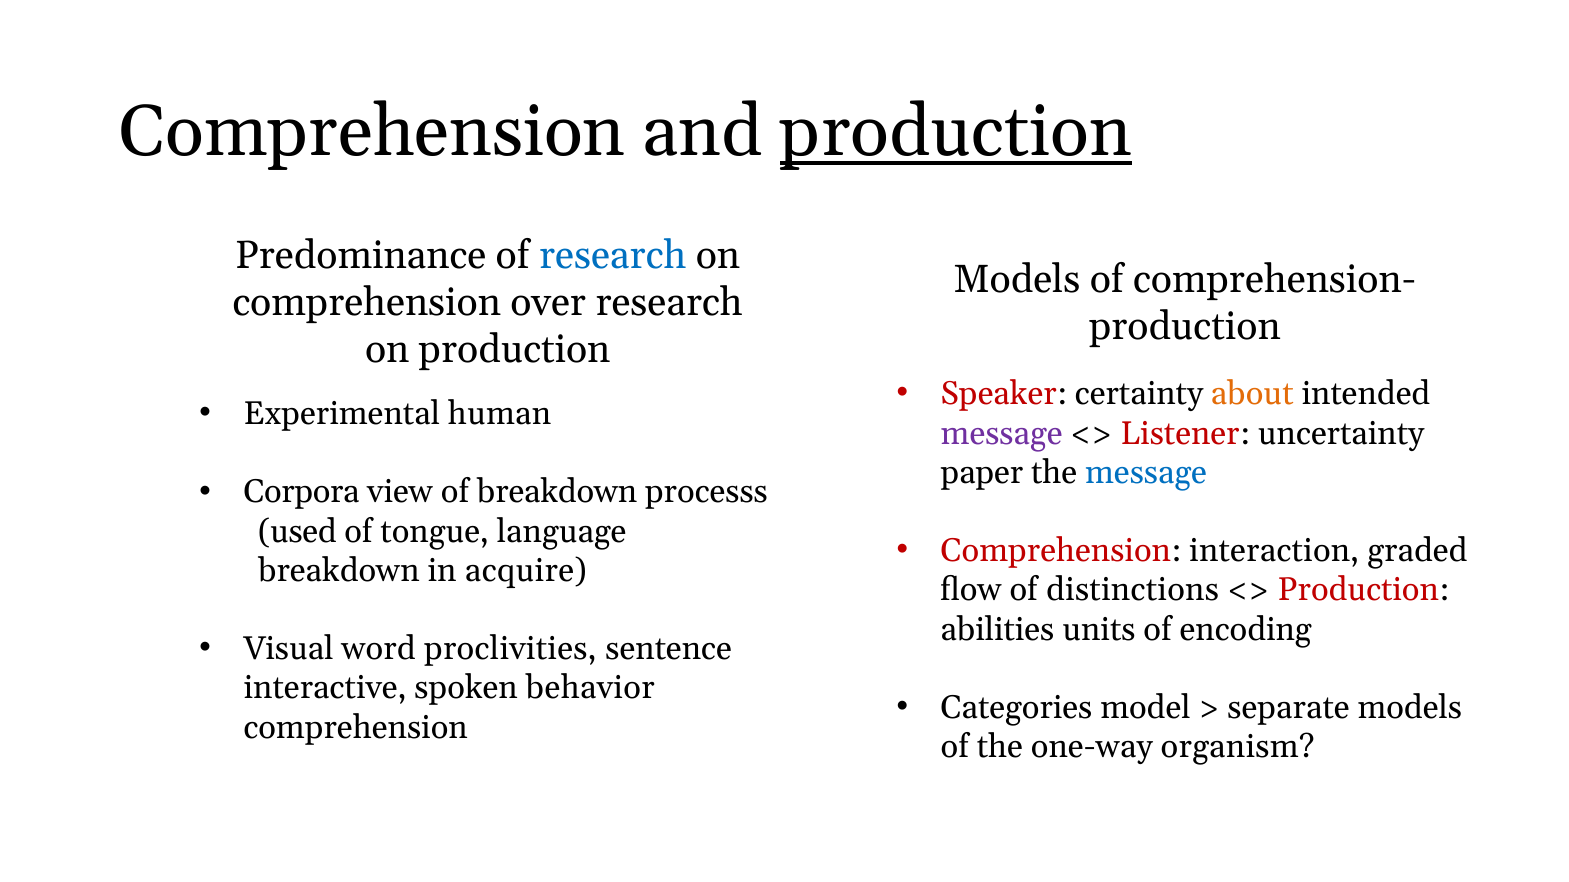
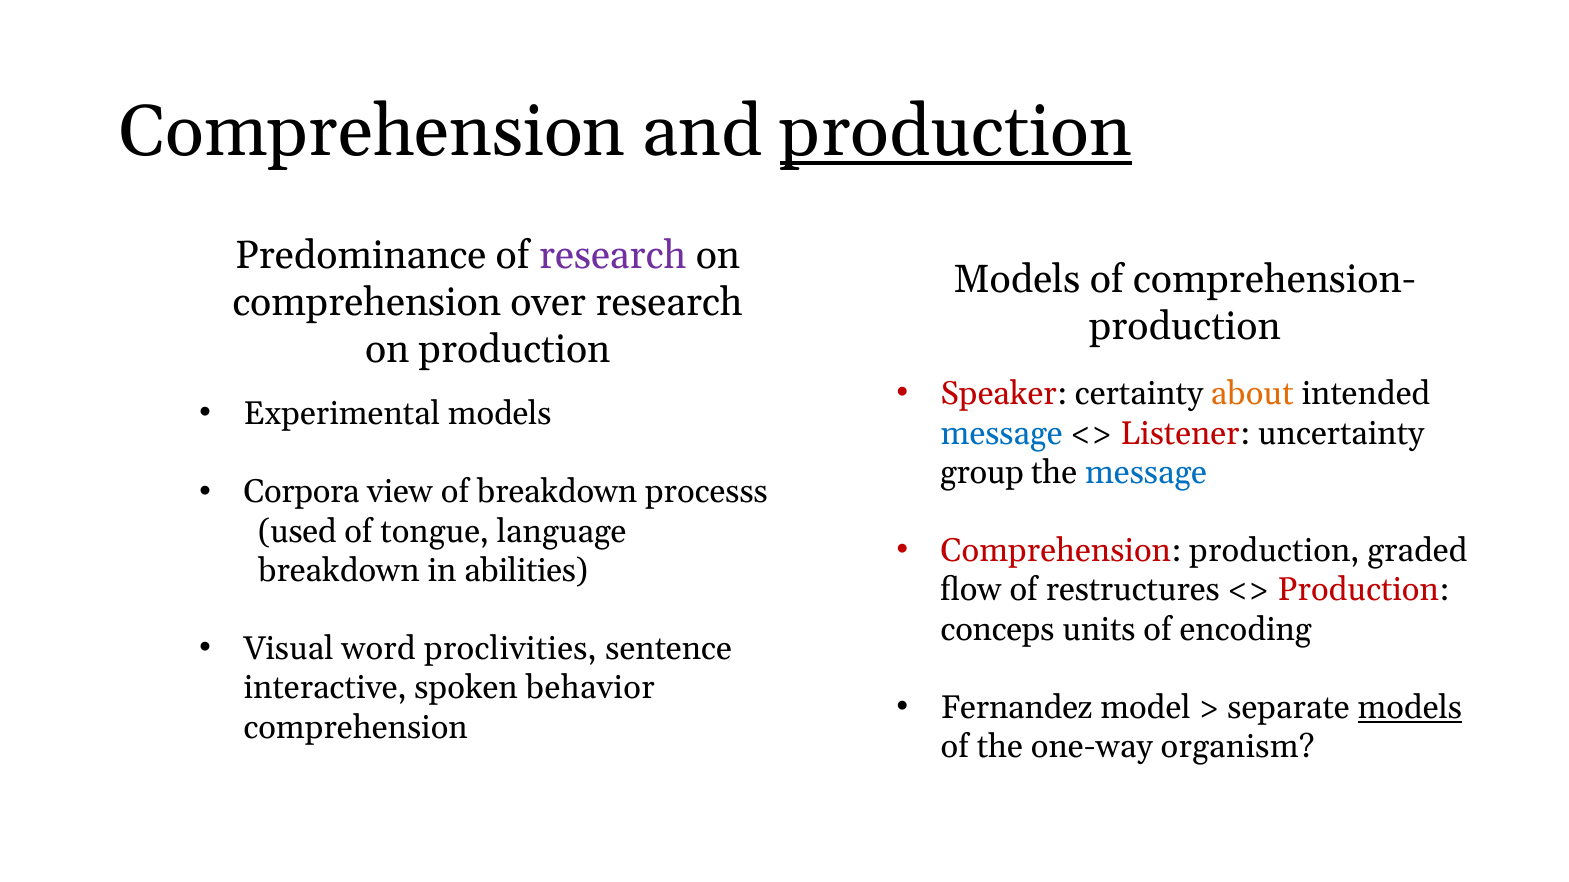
research colour: blue -> purple (613, 255)
Experimental human: human -> models (500, 414)
message colour: purple -> blue (1002, 434)
paper: paper -> group (982, 473)
Comprehension interaction: interaction -> production (1274, 551)
acquire: acquire -> abilities (526, 571)
distinctions: distinctions -> restructures (1133, 591)
abilities: abilities -> conceps (998, 630)
Categories: Categories -> Fernandez (1017, 708)
models underline: none -> present (1410, 708)
